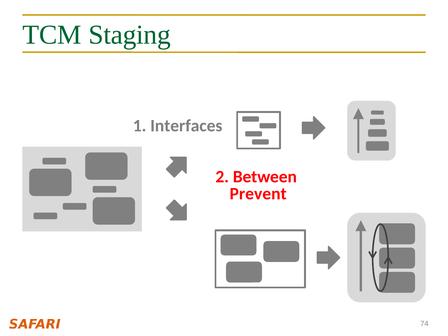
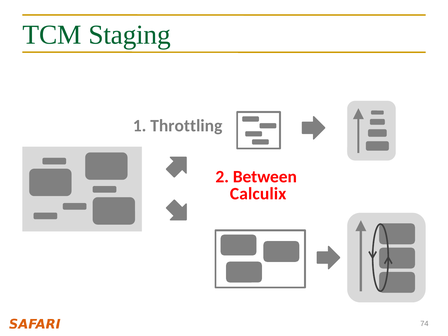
Interfaces: Interfaces -> Throttling (186, 126)
Prevent: Prevent -> Calculix (258, 194)
